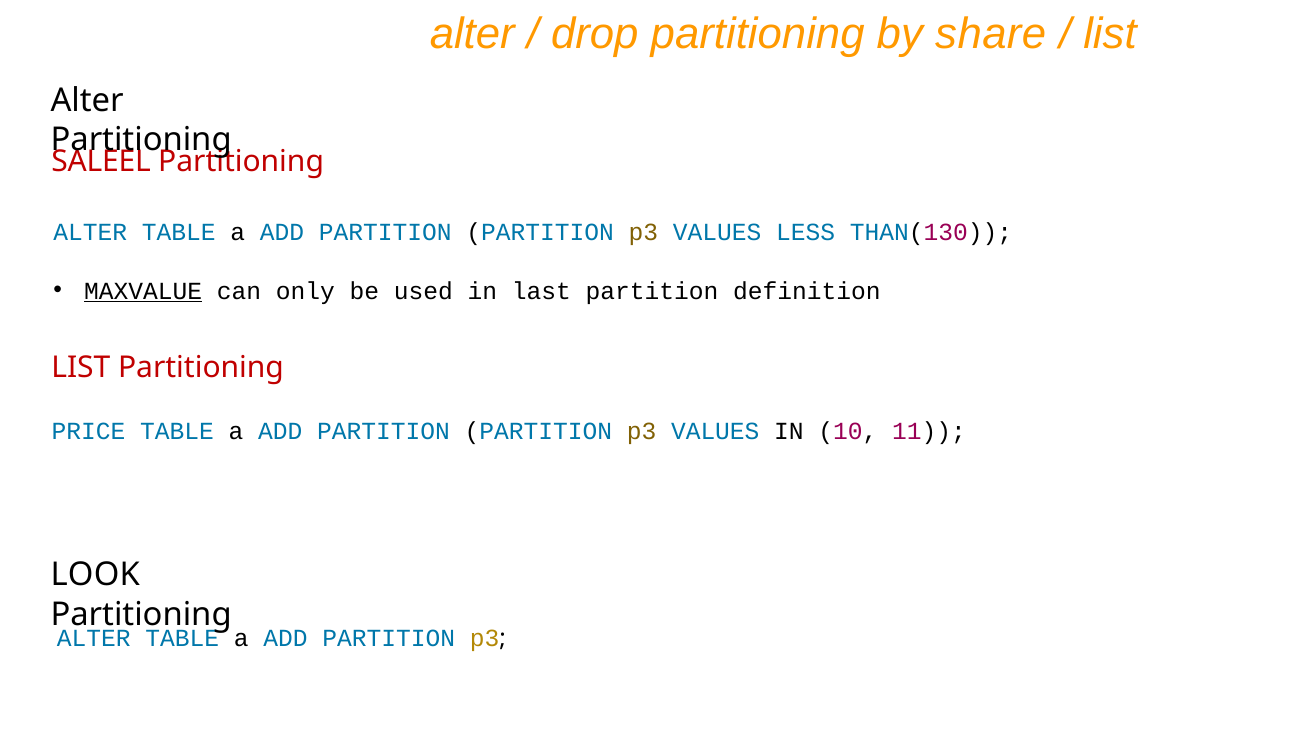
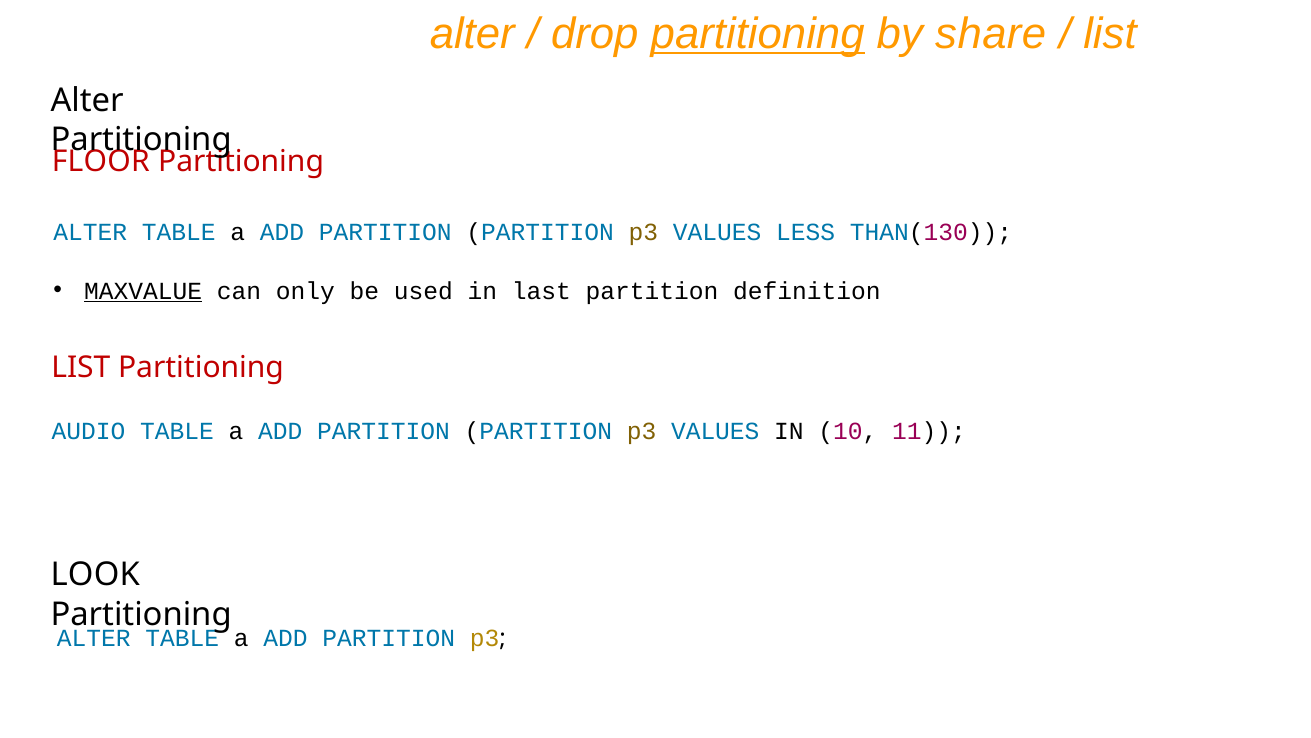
partitioning underline: none -> present (758, 34)
SALEEL: SALEEL -> FLOOR (101, 161)
PRICE: PRICE -> AUDIO (88, 431)
